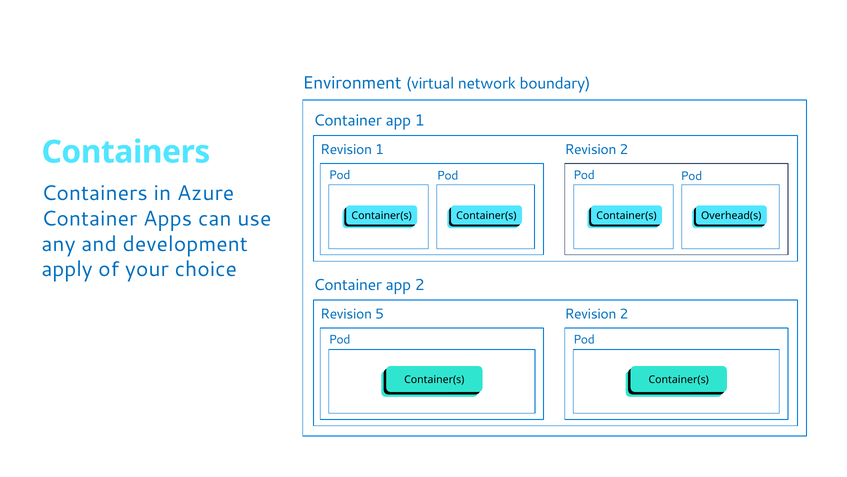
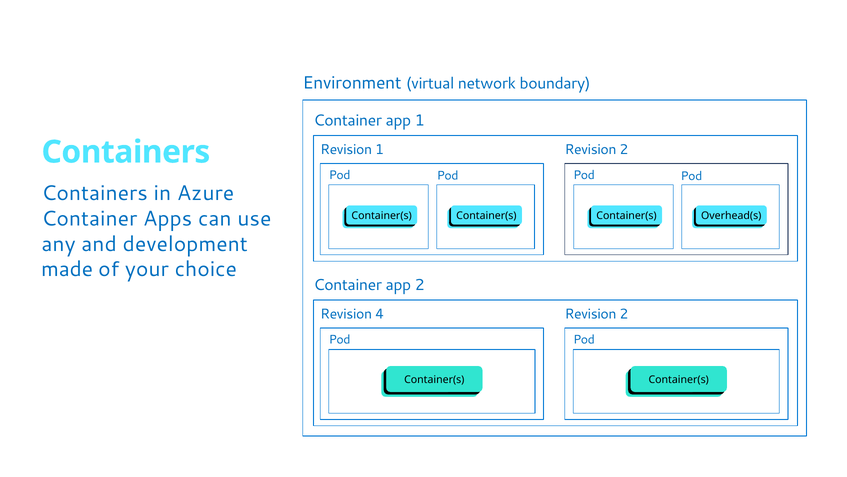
apply: apply -> made (67, 269)
5: 5 -> 4 (379, 314)
